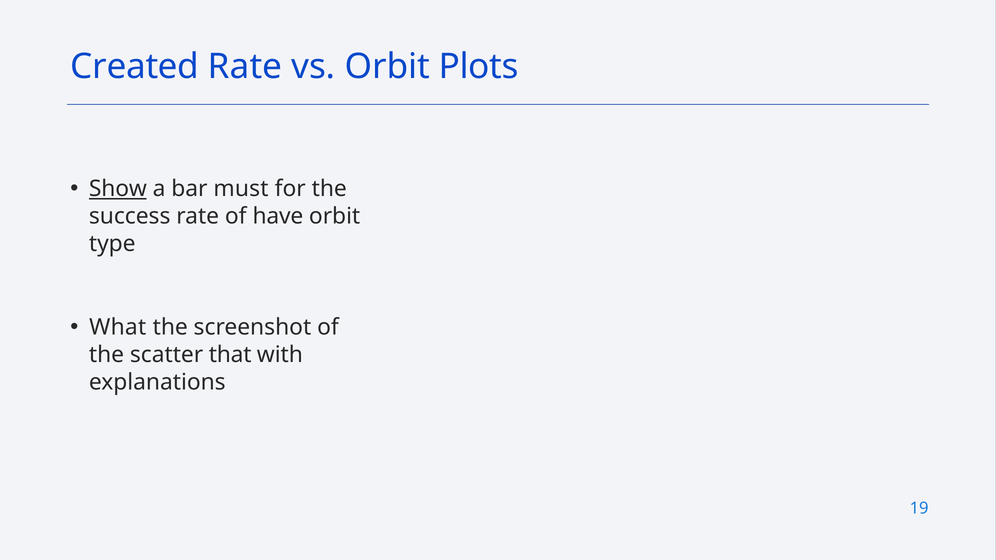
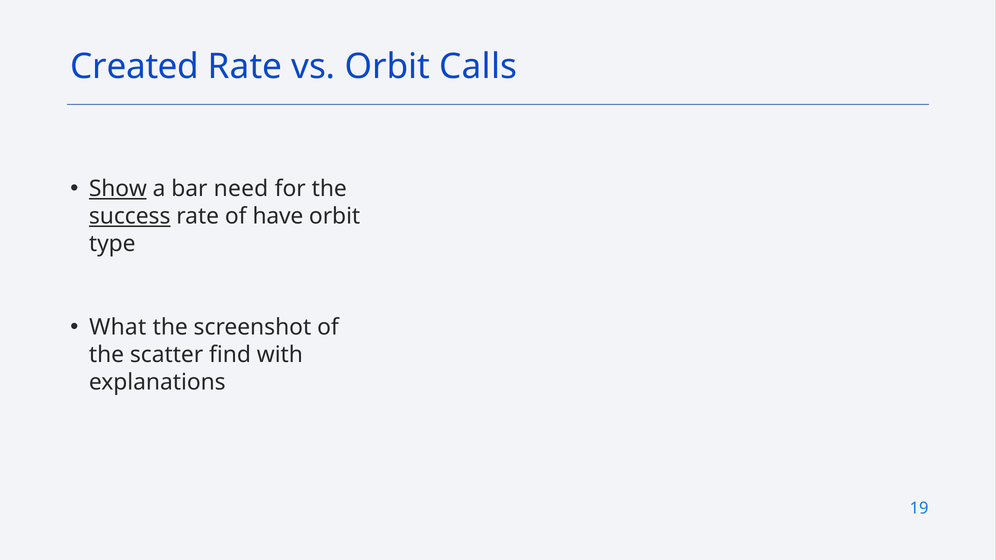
Plots: Plots -> Calls (478, 67)
must: must -> need (241, 189)
success underline: none -> present (130, 216)
that: that -> find (230, 355)
